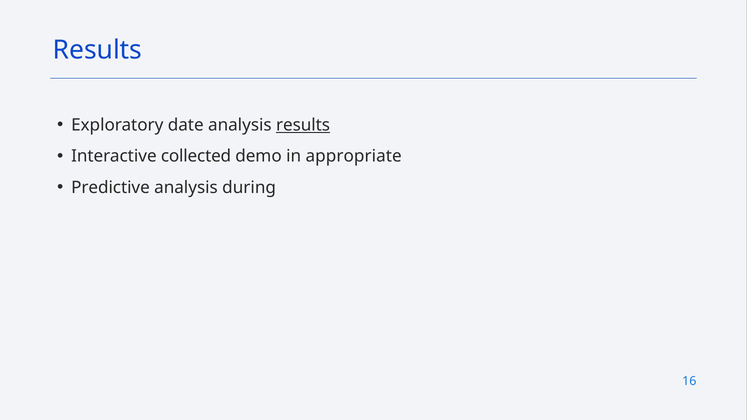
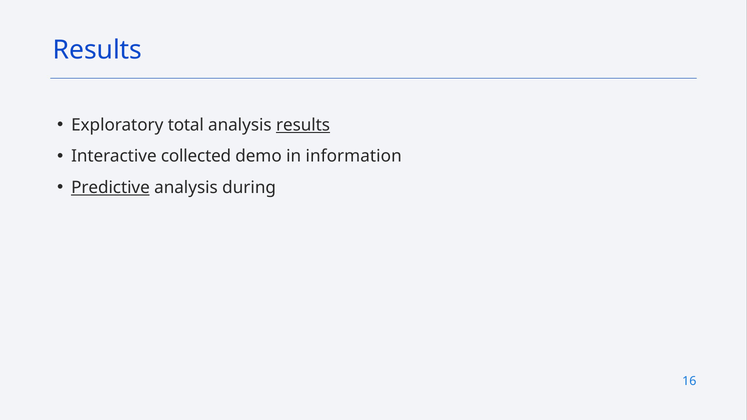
date: date -> total (186, 125)
appropriate: appropriate -> information (354, 156)
Predictive underline: none -> present (110, 188)
